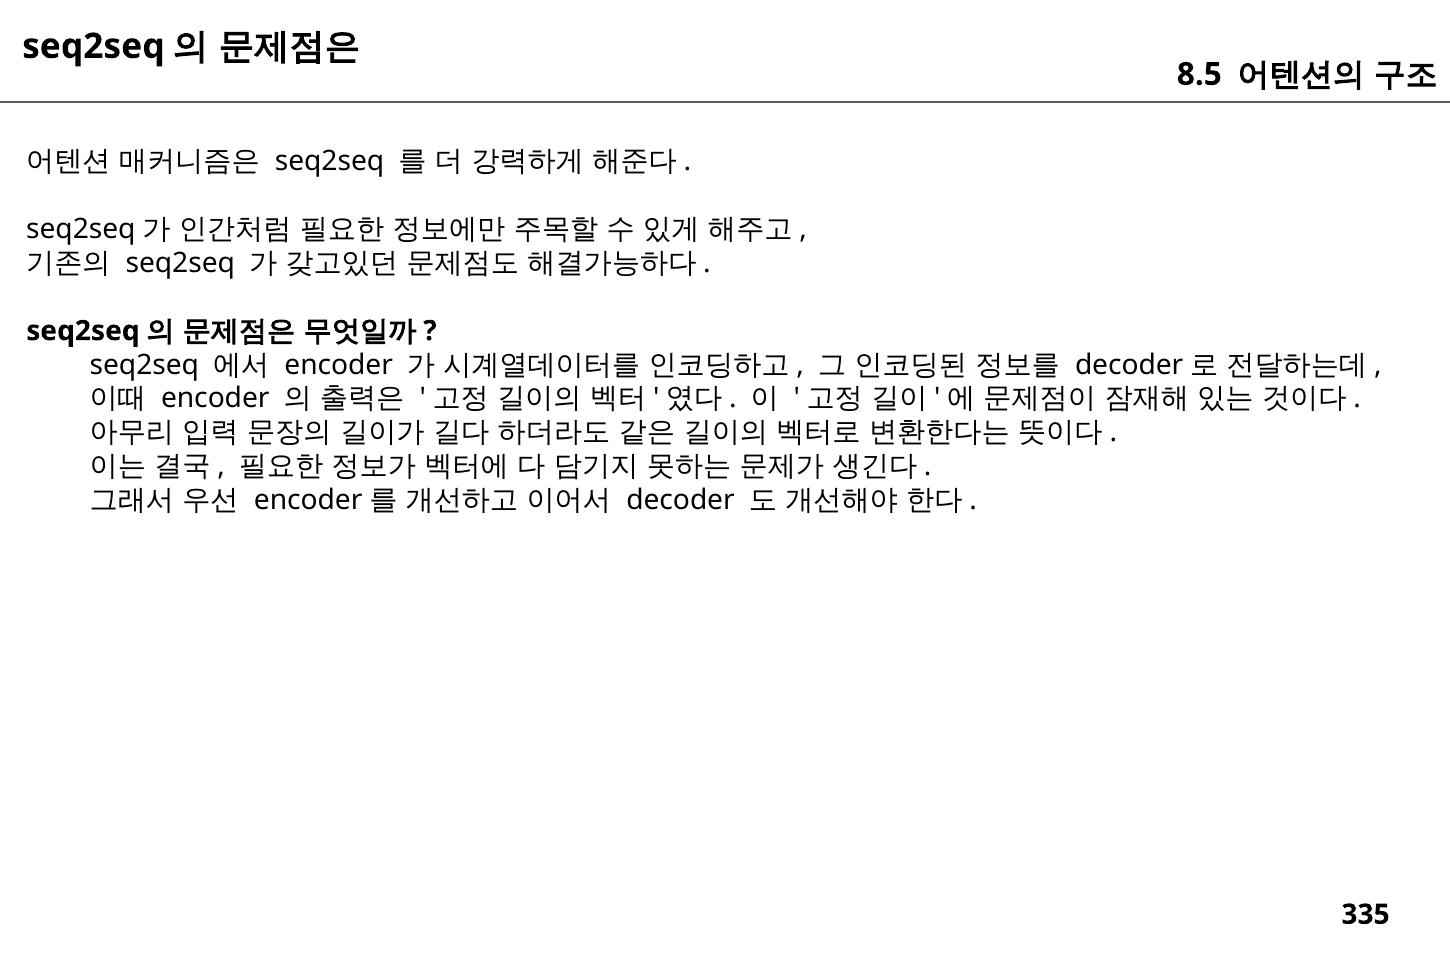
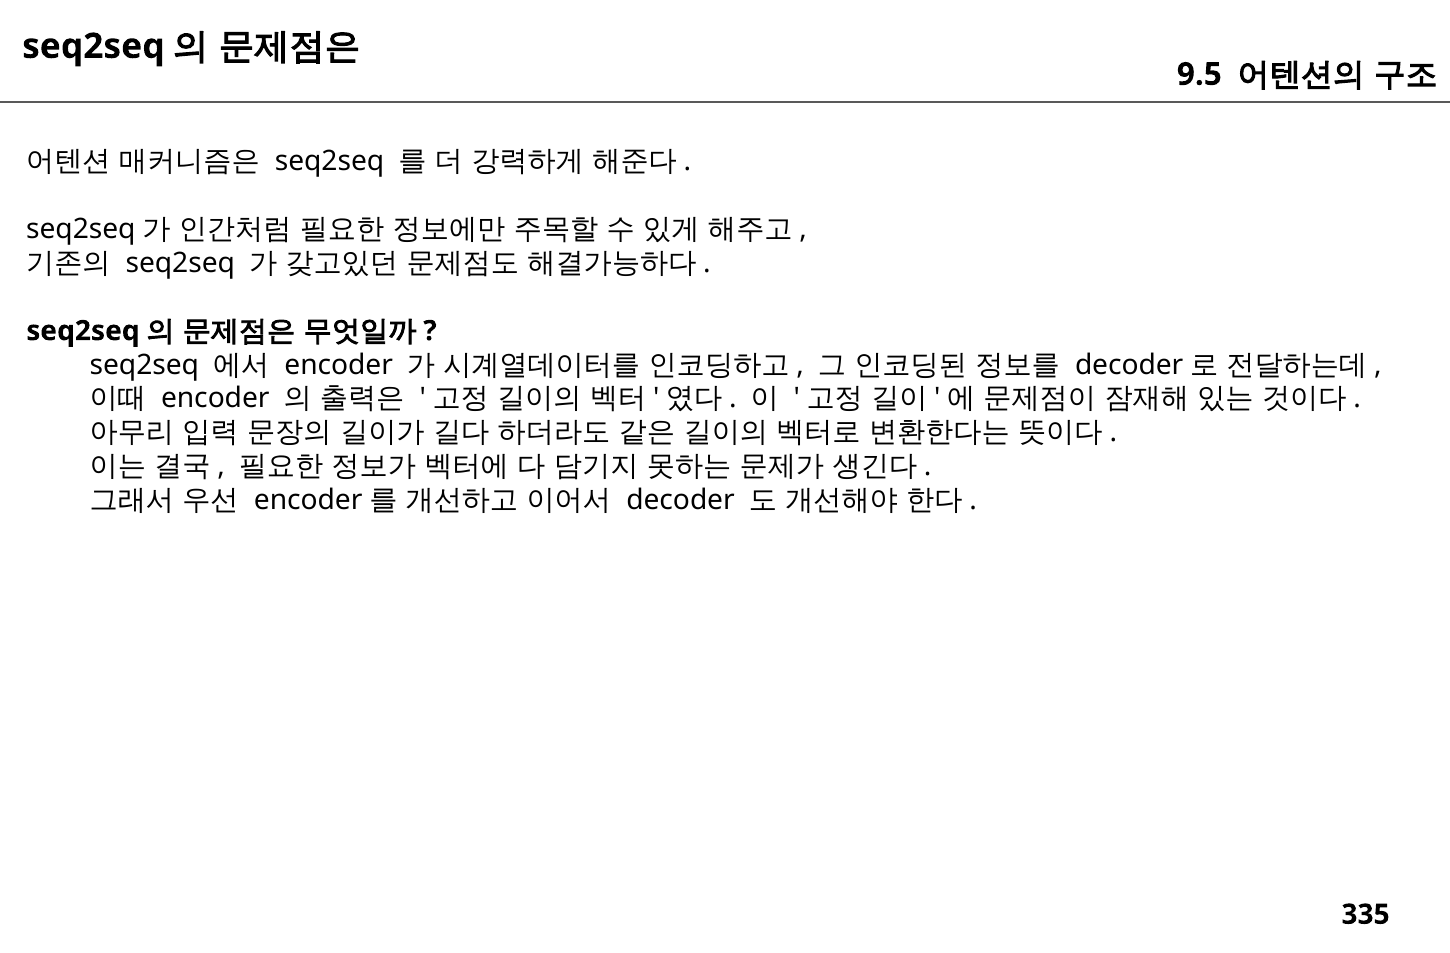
8.5: 8.5 -> 9.5 (1199, 74)
